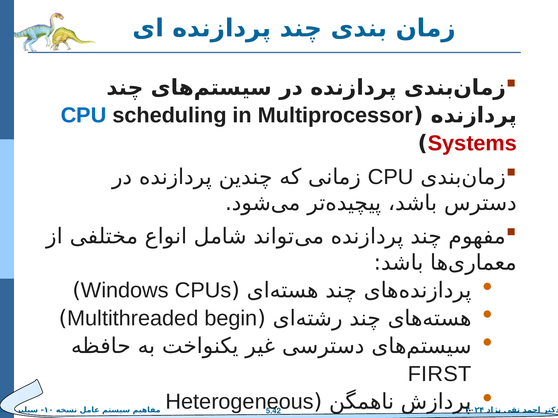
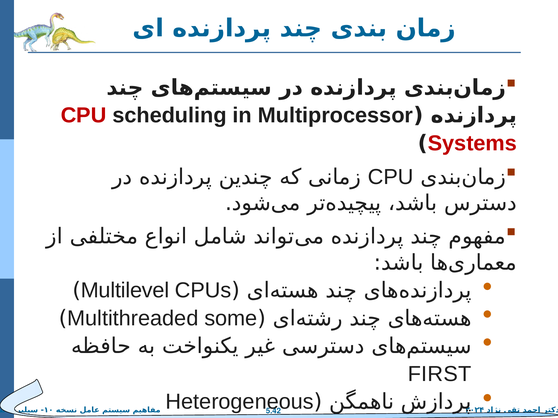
CPU colour: blue -> red (84, 116)
Windows: Windows -> Multilevel (125, 291)
begin: begin -> some (231, 319)
